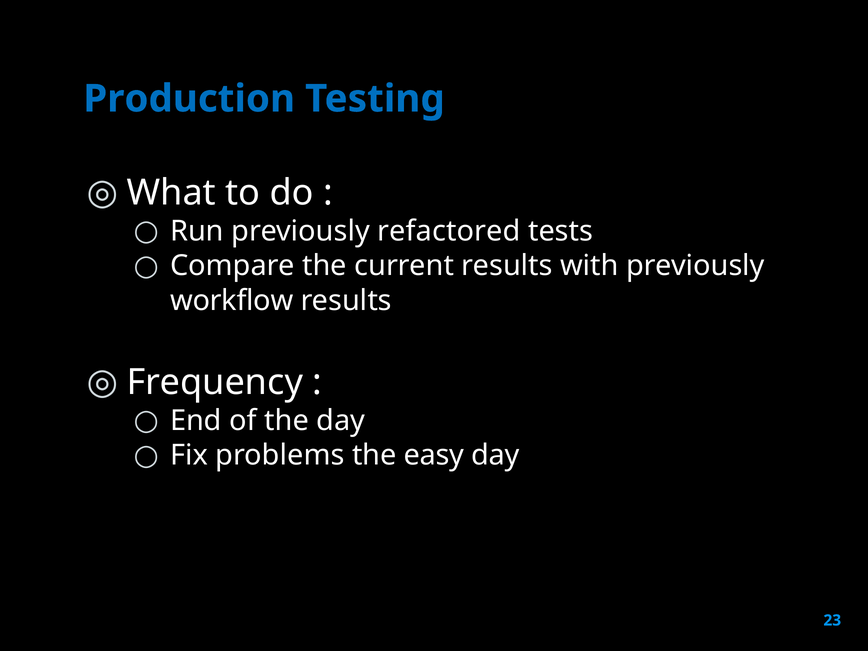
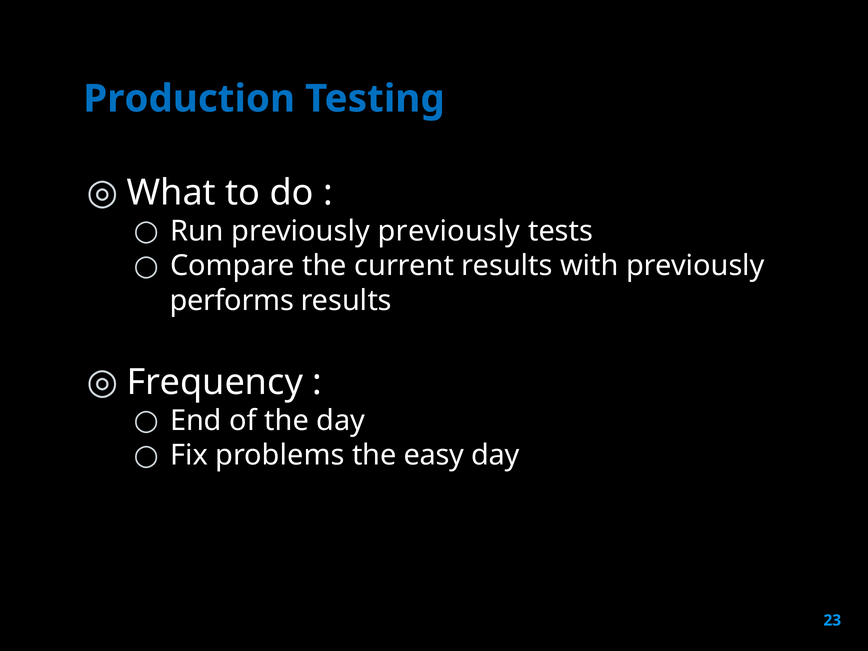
previously refactored: refactored -> previously (449, 231)
workflow: workflow -> performs (232, 301)
